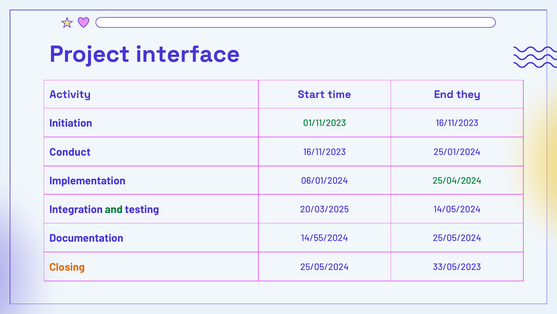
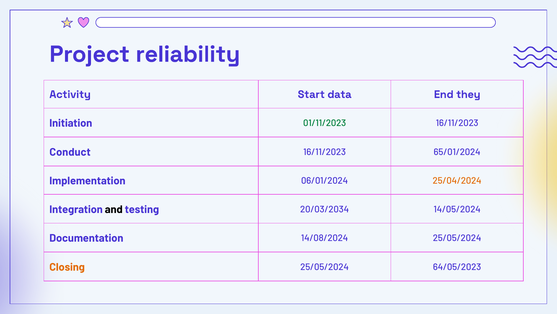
interface: interface -> reliability (188, 54)
time: time -> data (339, 94)
25/01/2024: 25/01/2024 -> 65/01/2024 (457, 152)
25/04/2024 colour: green -> orange (457, 180)
and colour: green -> black (114, 209)
20/03/2025: 20/03/2025 -> 20/03/2034 (325, 209)
14/55/2024: 14/55/2024 -> 14/08/2024 (325, 238)
33/05/2023: 33/05/2023 -> 64/05/2023 (457, 267)
